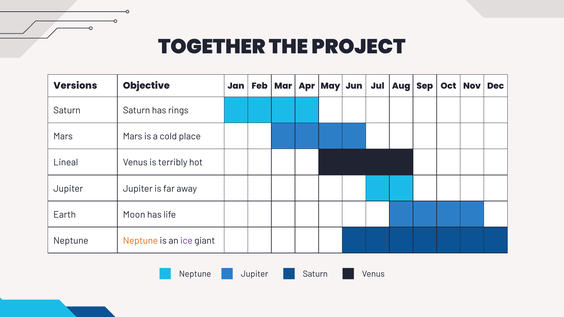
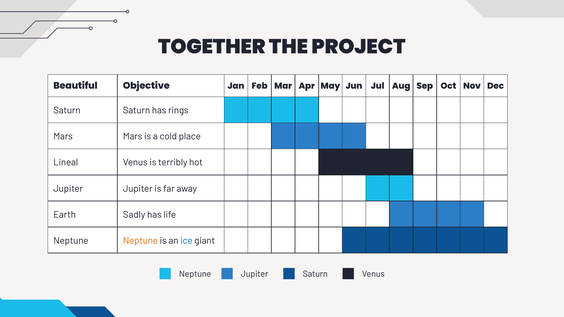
Versions: Versions -> Beautiful (75, 86)
Moon: Moon -> Sadly (134, 215)
ice colour: purple -> blue (186, 241)
